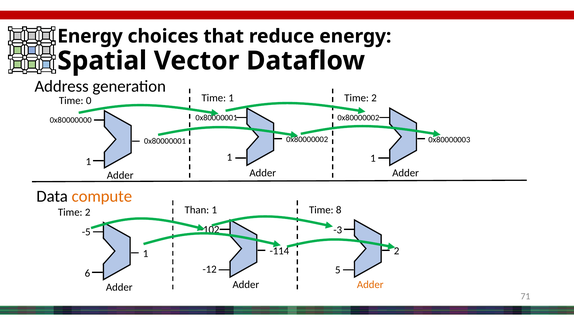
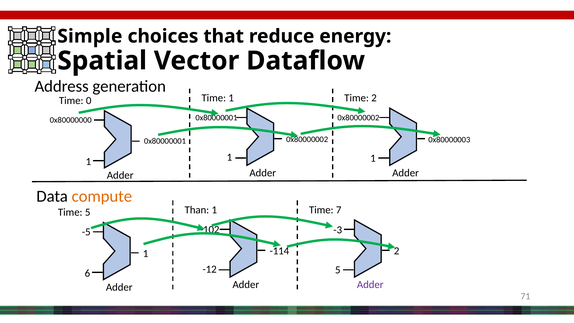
Energy: Energy -> Simple (90, 36)
8: 8 -> 7 (339, 210)
2: 2 -> 5 (88, 212)
Adder colour: orange -> purple (370, 284)
